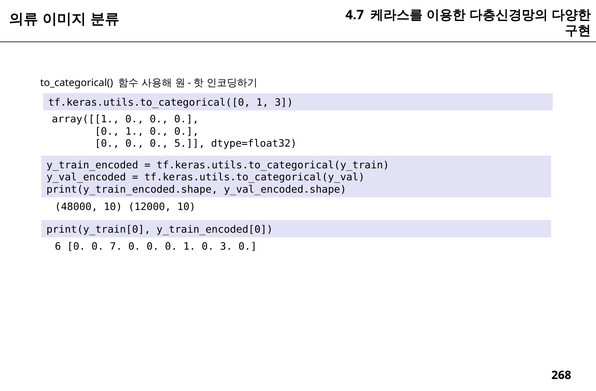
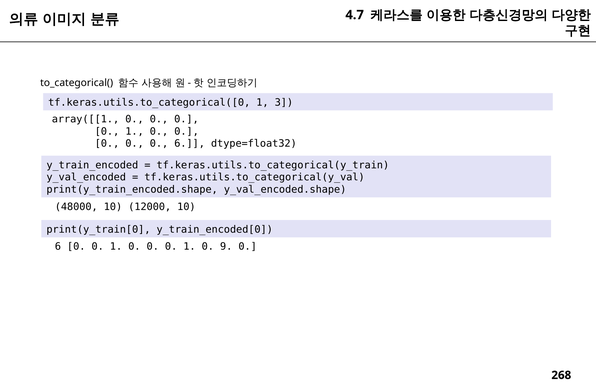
0 5: 5 -> 6 (190, 144)
6 0 0 7: 7 -> 1 (116, 247)
0 3: 3 -> 9 (226, 247)
